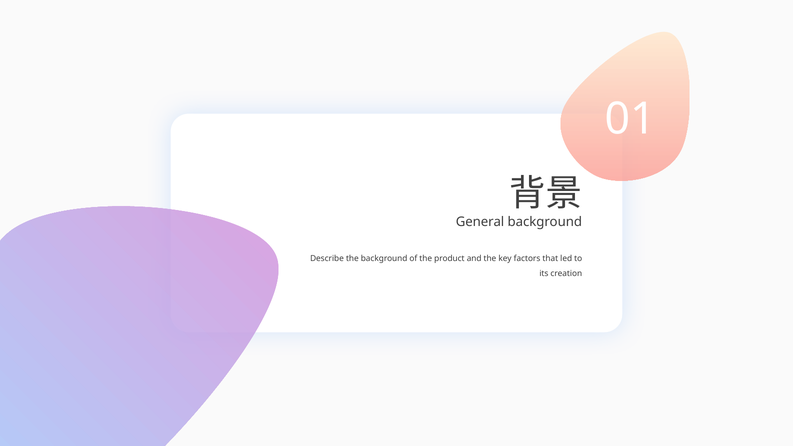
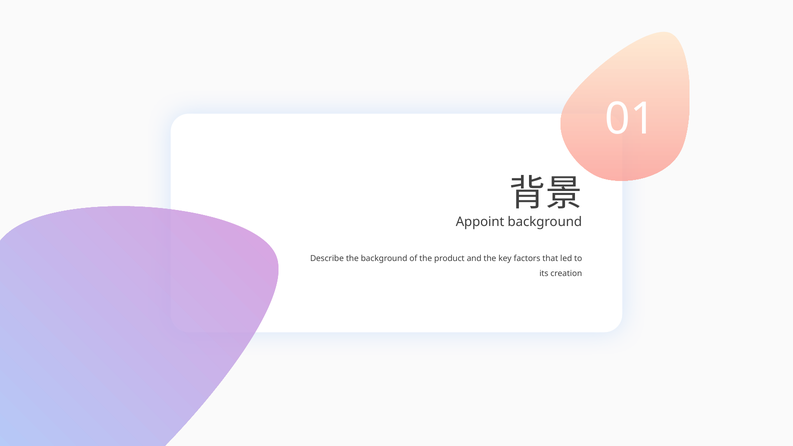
General: General -> Appoint (480, 222)
